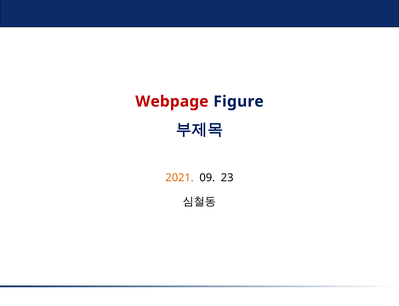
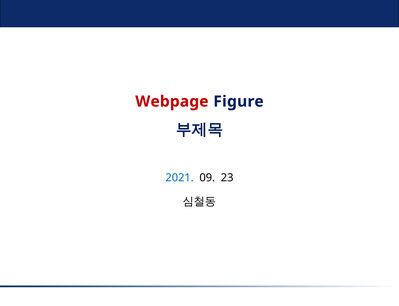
2021 colour: orange -> blue (180, 178)
